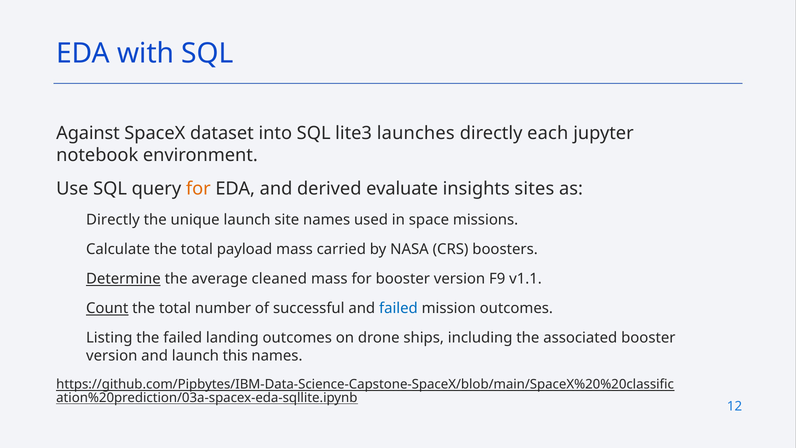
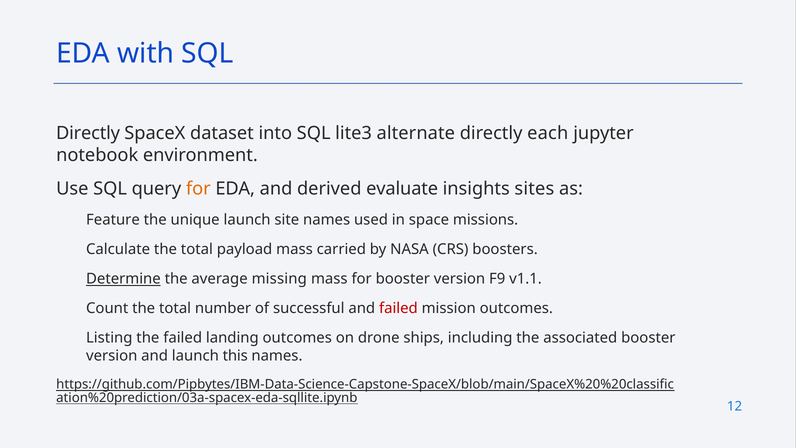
Against: Against -> Directly (88, 133)
launches: launches -> alternate (416, 133)
Directly: Directly -> Feature (113, 220)
cleaned: cleaned -> missing (279, 279)
Count underline: present -> none (107, 308)
failed colour: blue -> red (398, 308)
